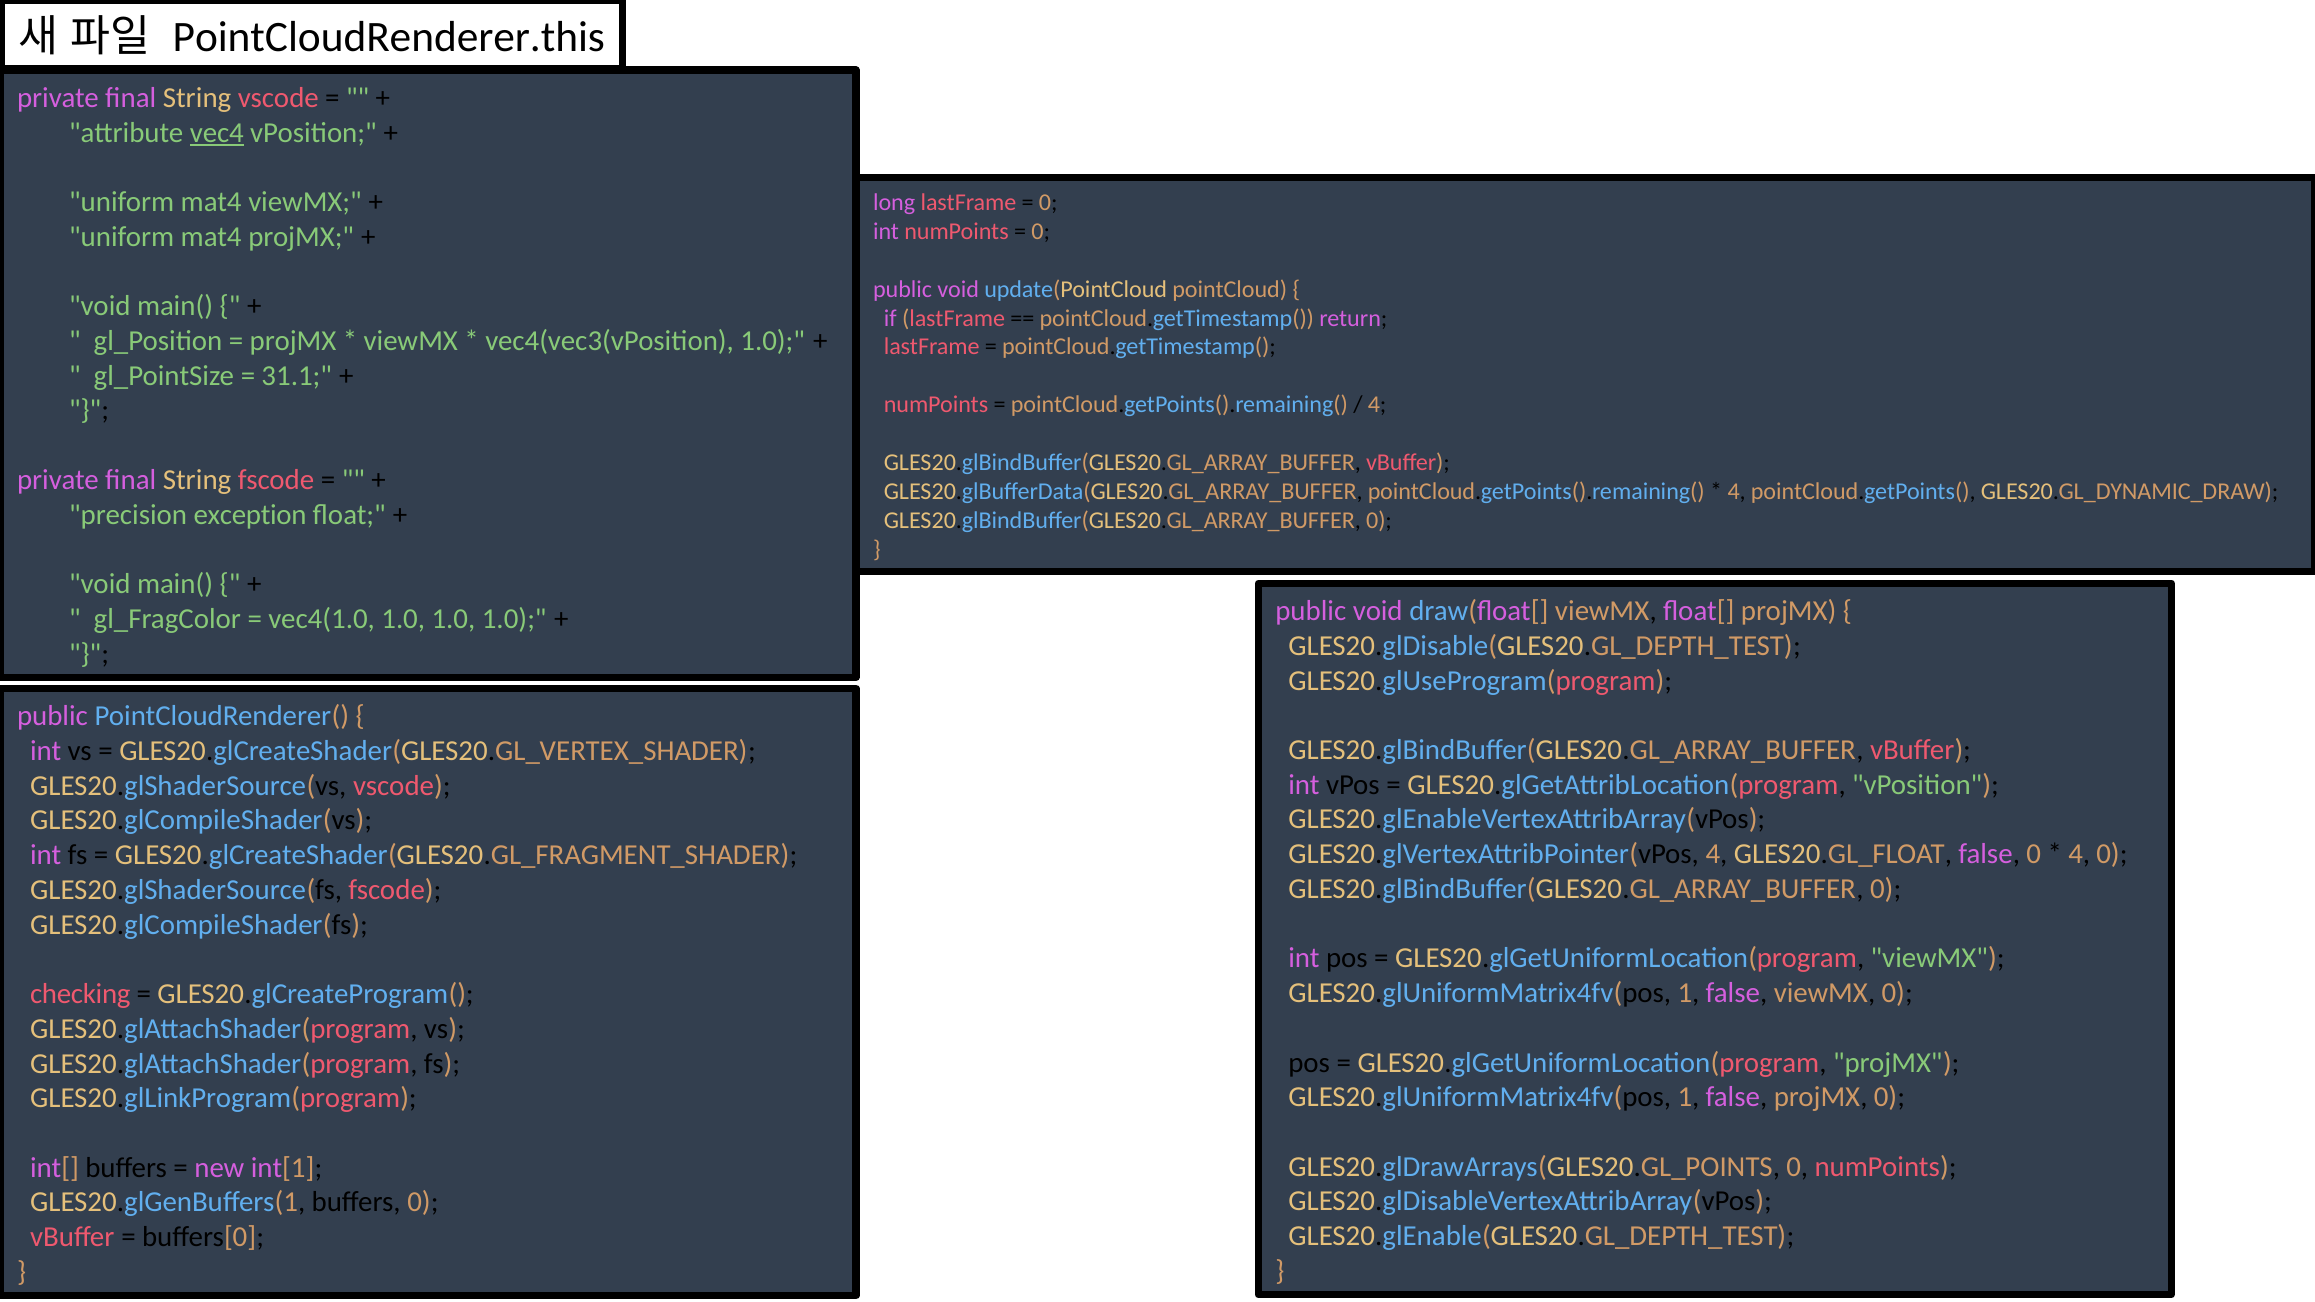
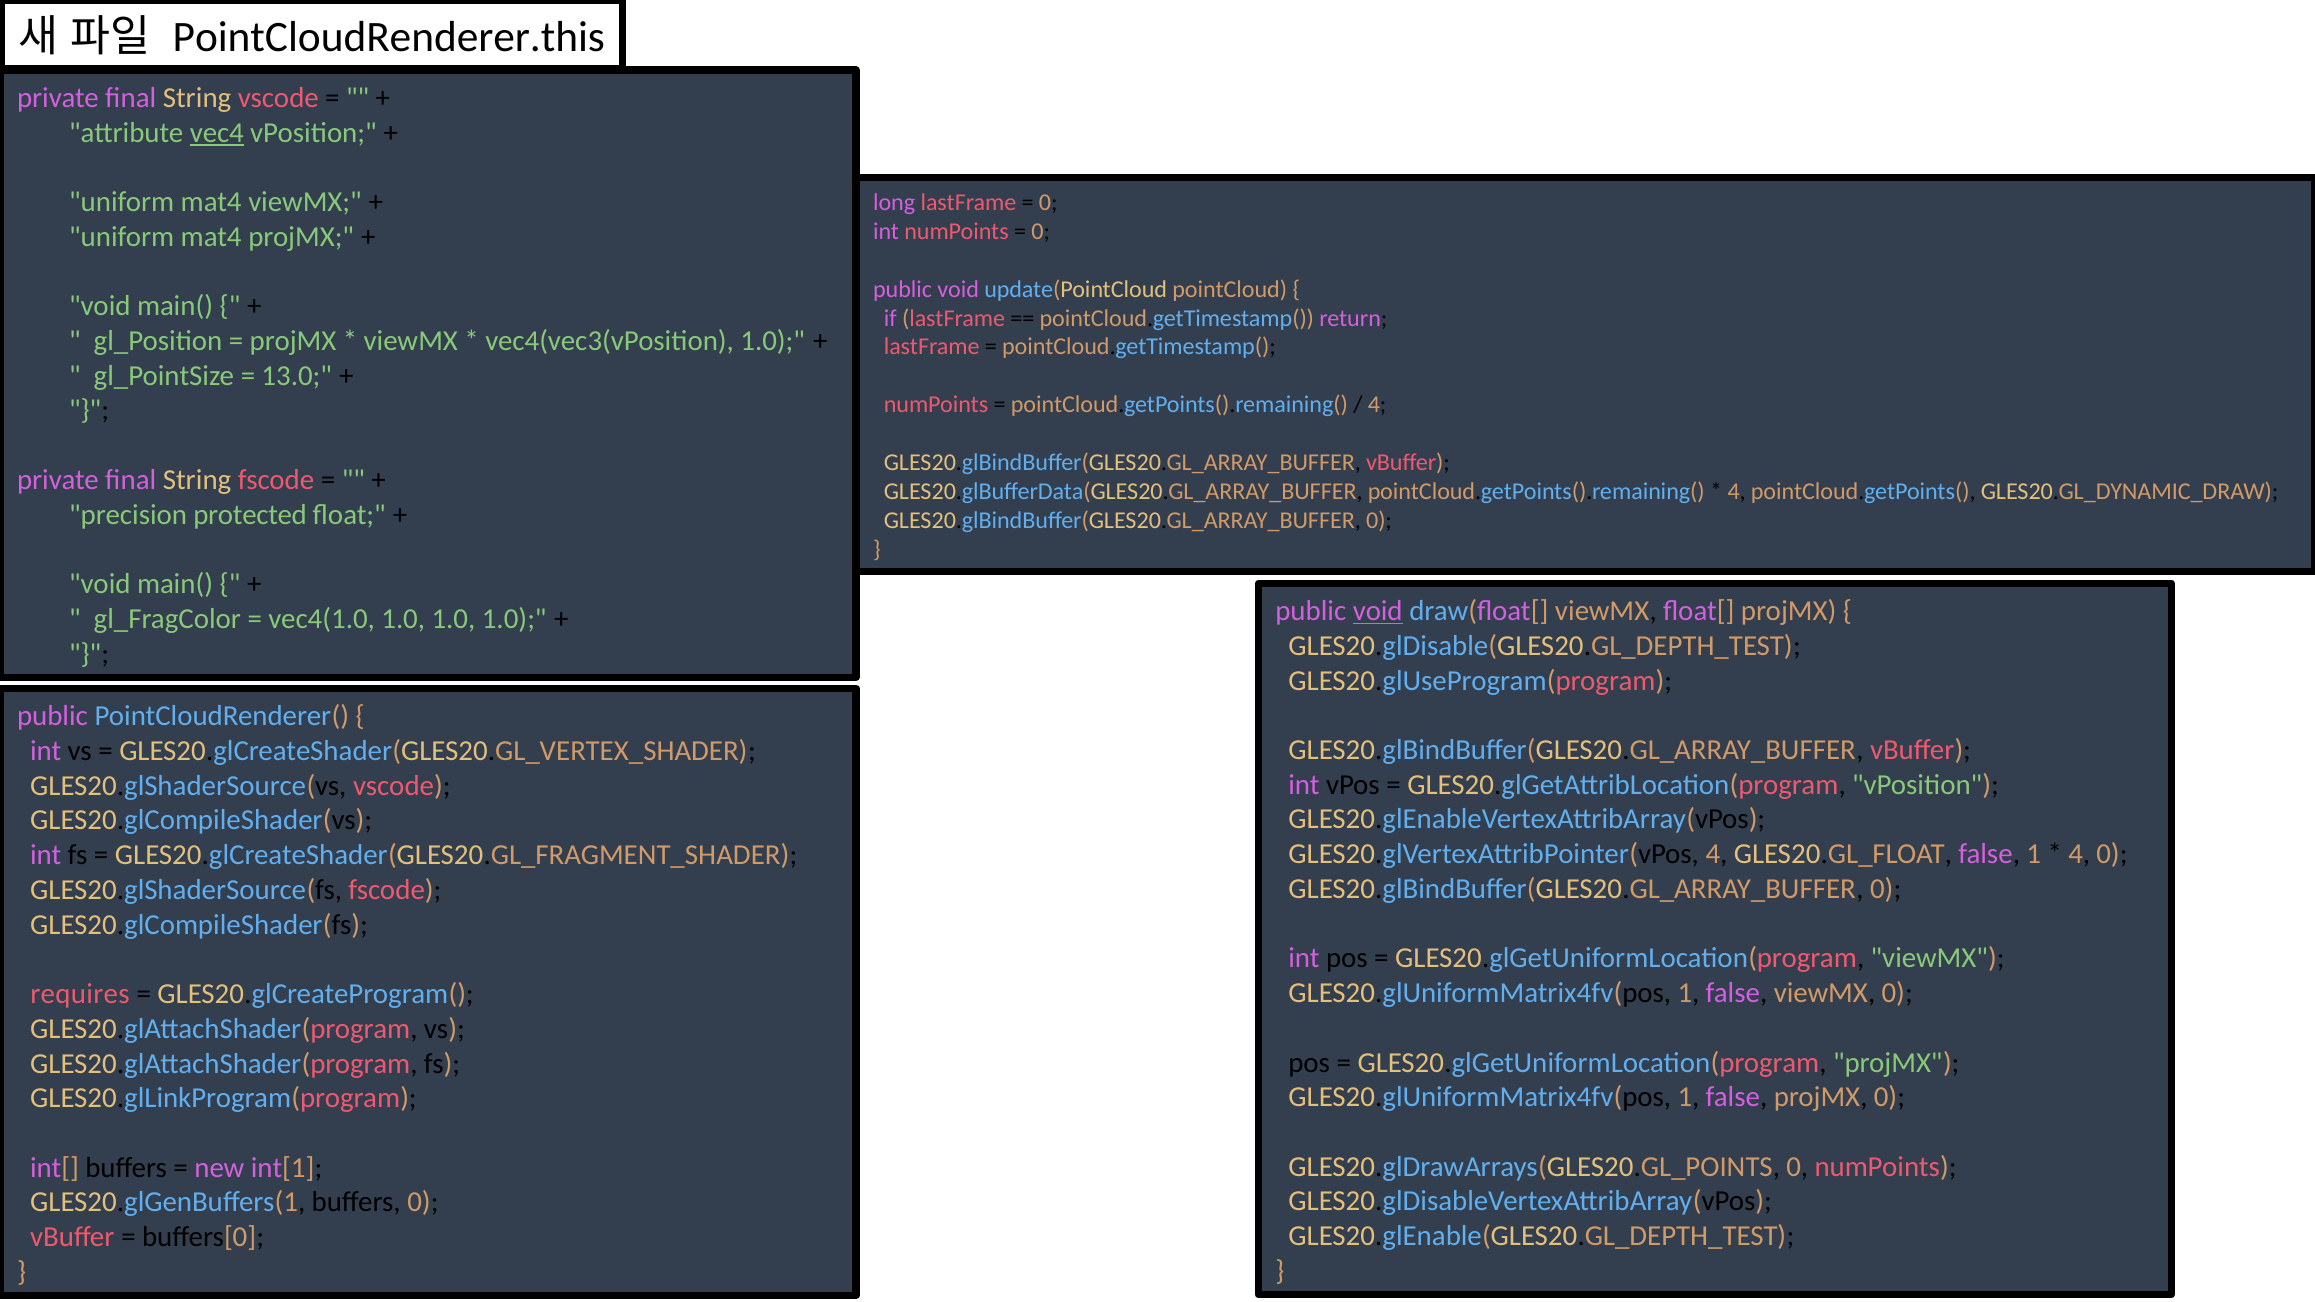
31.1: 31.1 -> 13.0 (297, 376)
exception: exception -> protected (250, 515)
void underline: none -> present (1378, 611)
false 0: 0 -> 1 (2034, 854)
checking: checking -> requires (80, 994)
